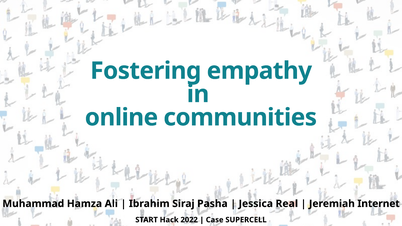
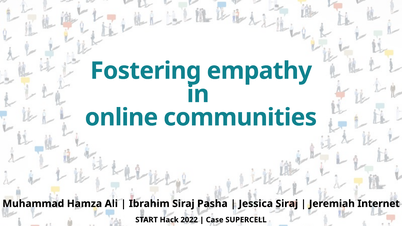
Jessica Real: Real -> Siraj (287, 204)
